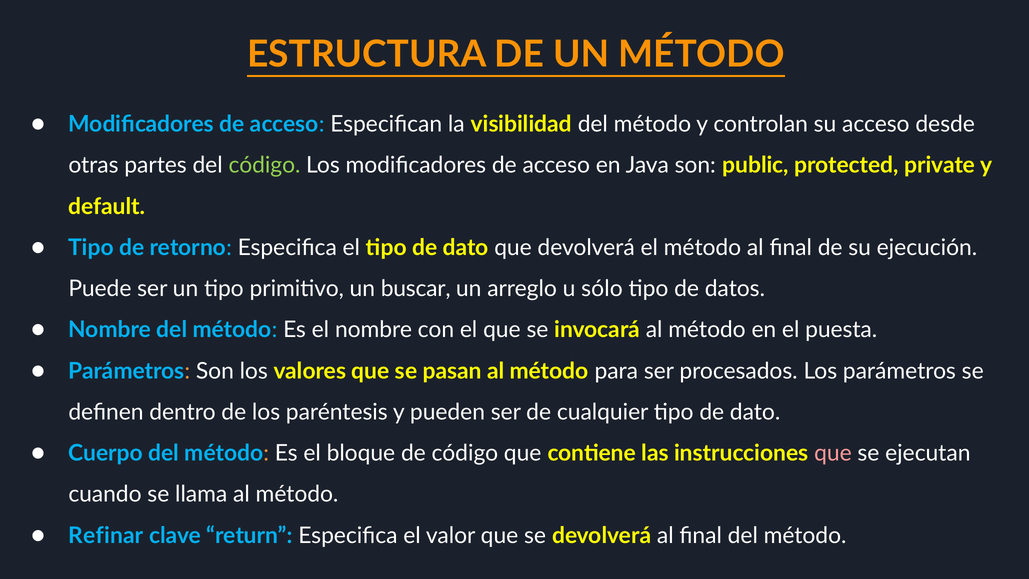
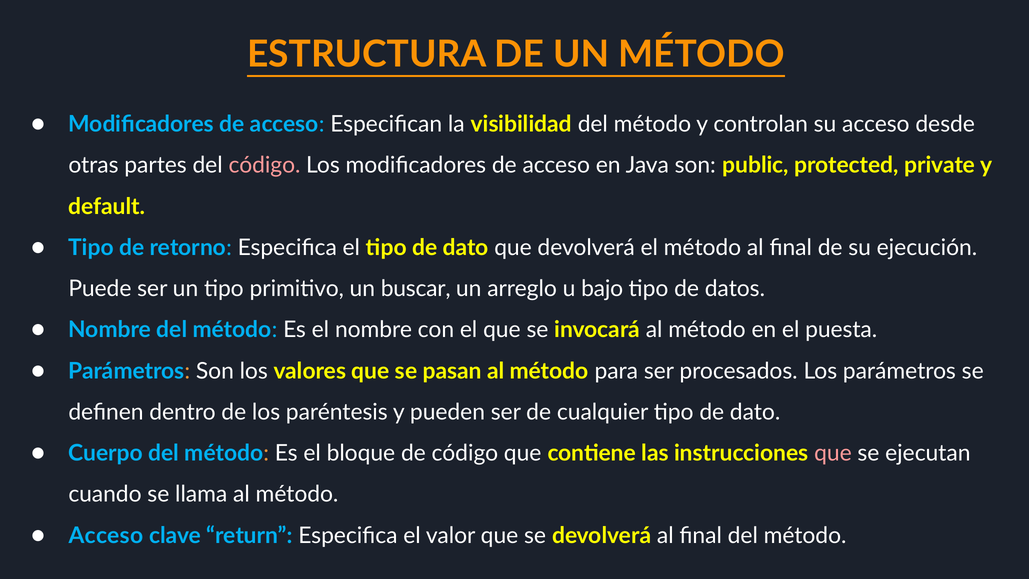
código colour: light green -> pink (264, 165)
sólo: sólo -> bajo (602, 289)
Refinar: Refinar -> Acceso (106, 535)
